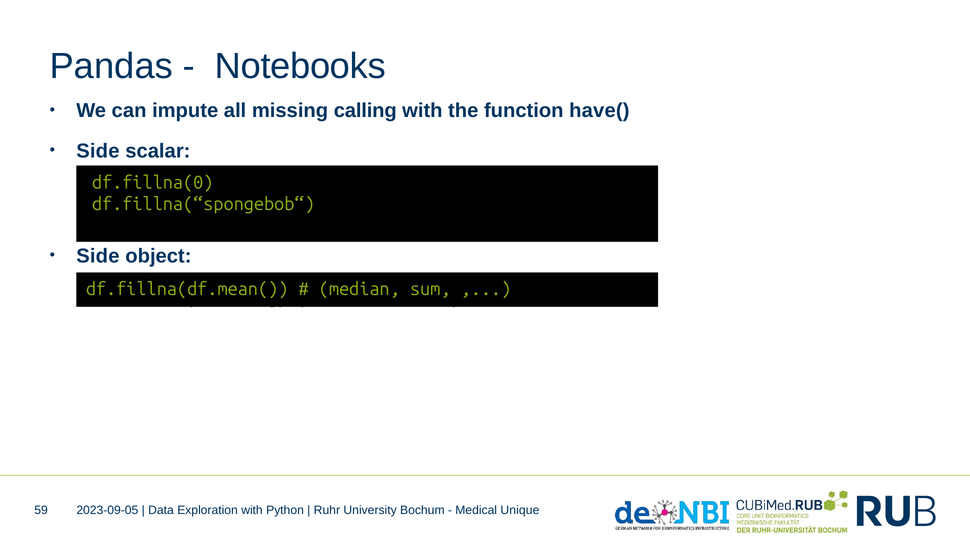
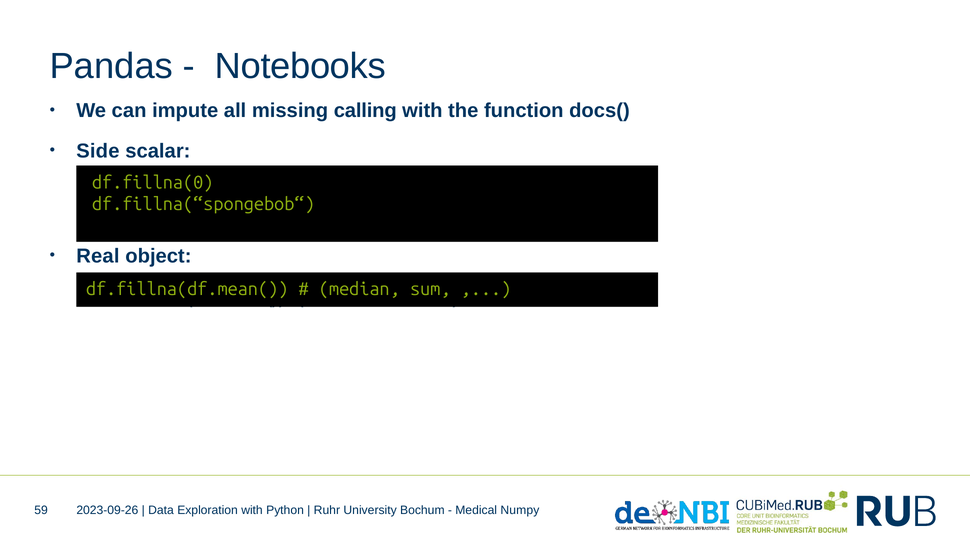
have(: have( -> docs( (599, 111)
Side: Side -> Real (98, 256)
2023-09-05: 2023-09-05 -> 2023-09-26 (107, 511)
Unique: Unique -> Numpy (520, 511)
